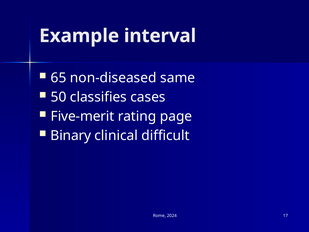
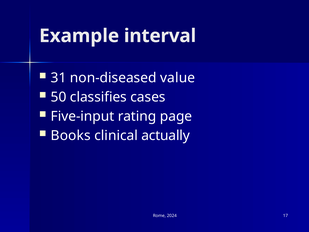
65: 65 -> 31 (59, 78)
same: same -> value (178, 78)
Five-merit: Five-merit -> Five-input (83, 116)
Binary: Binary -> Books (71, 135)
difficult: difficult -> actually (166, 135)
